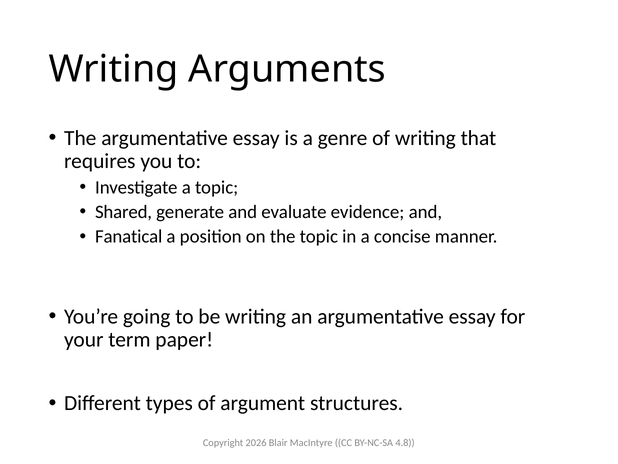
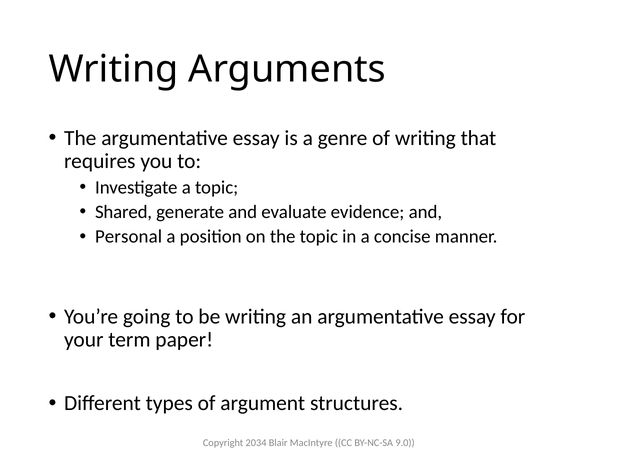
Fanatical: Fanatical -> Personal (129, 236)
2026: 2026 -> 2034 (256, 443)
4.8: 4.8 -> 9.0 (405, 443)
